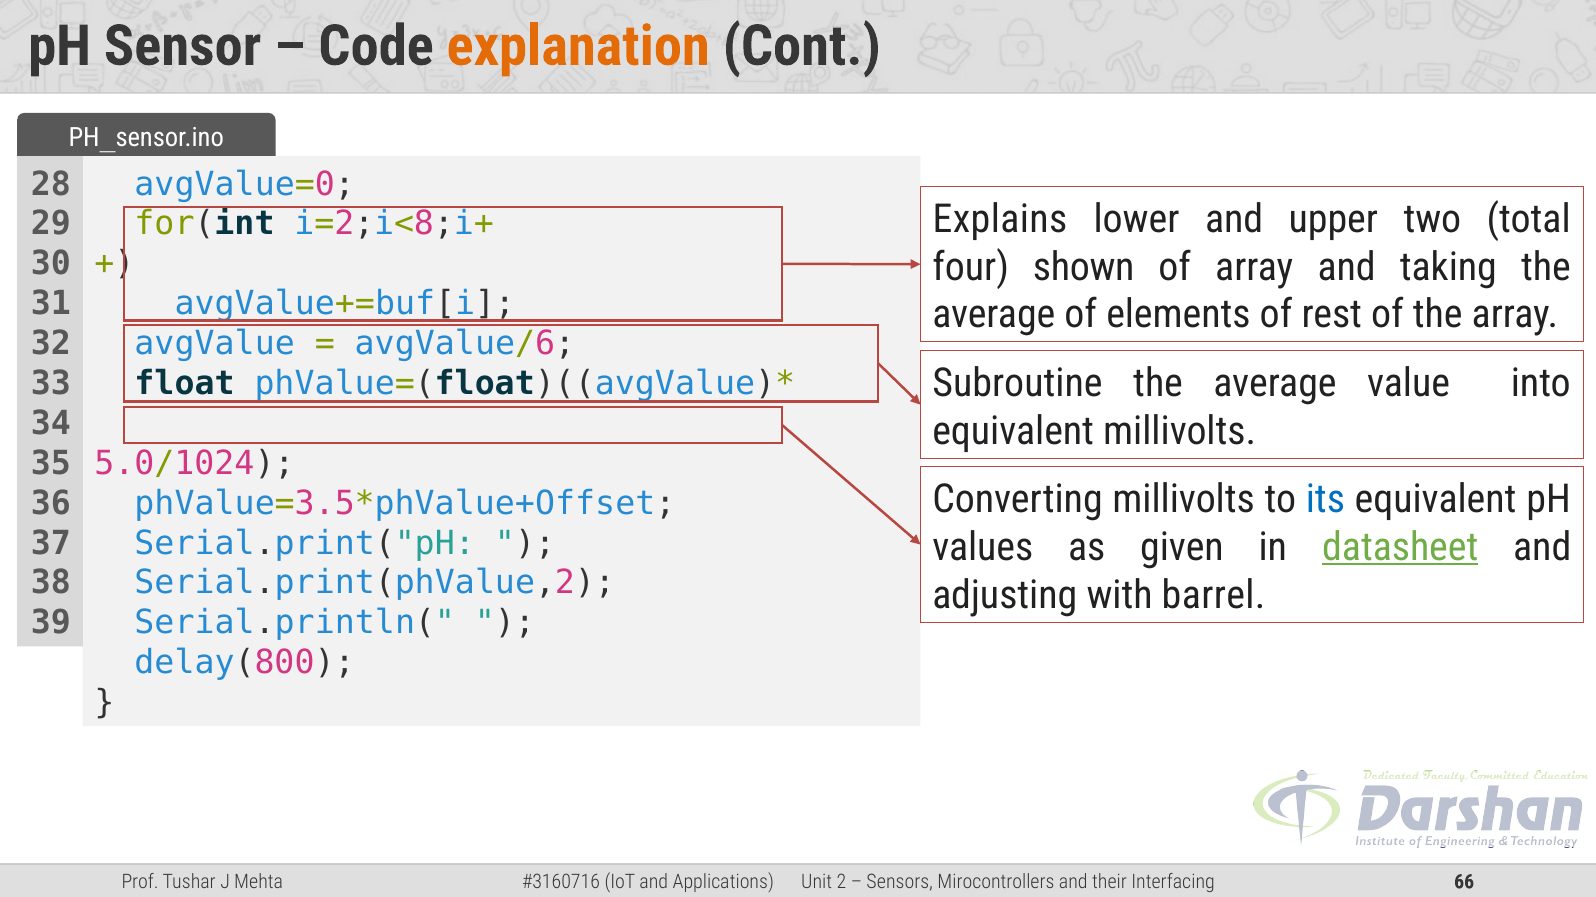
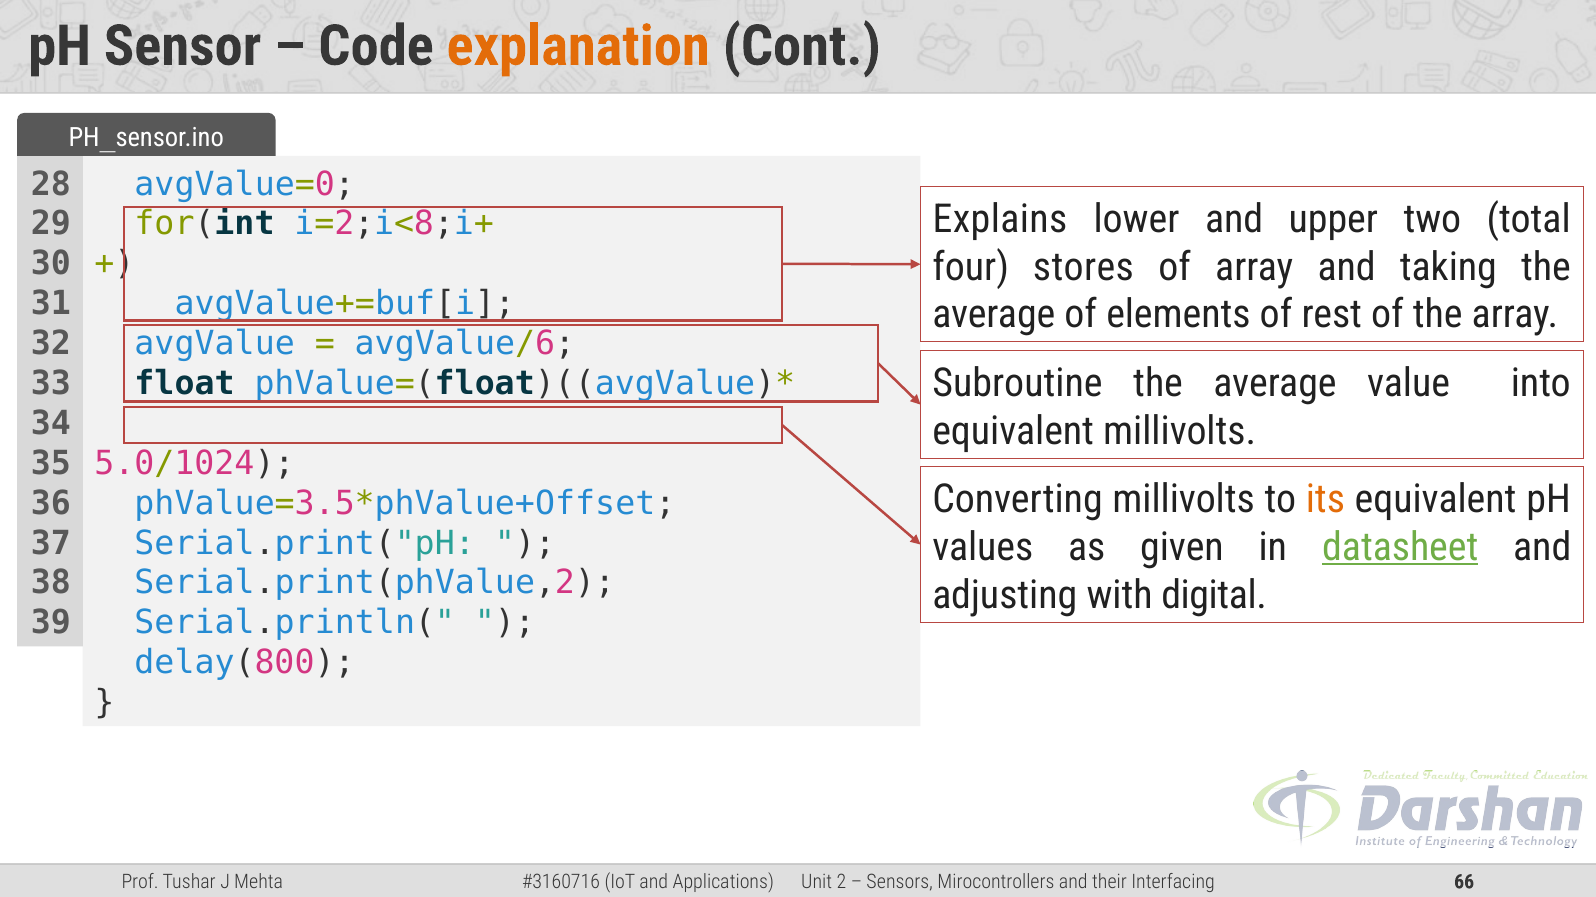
shown: shown -> stores (1083, 267)
its colour: blue -> orange (1325, 500)
barrel: barrel -> digital (1214, 596)
